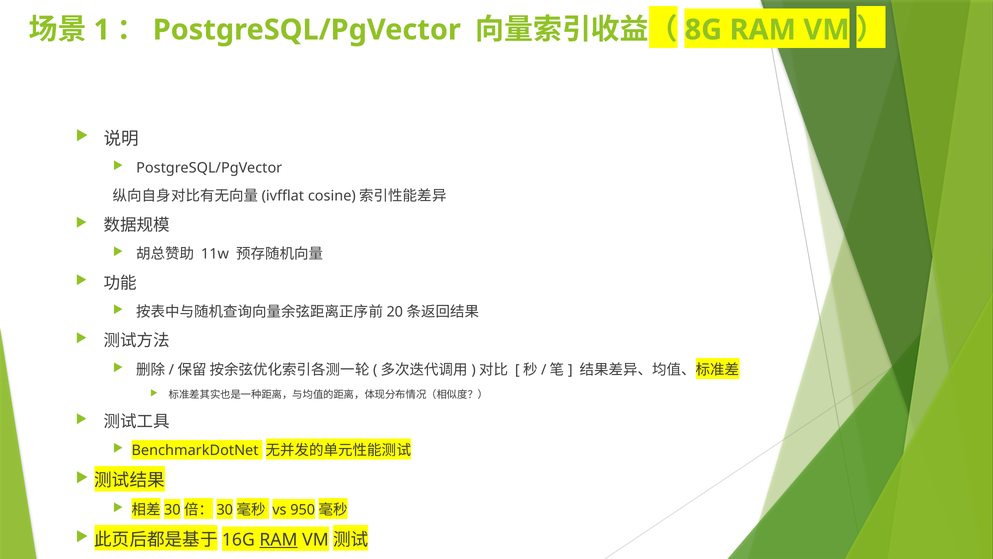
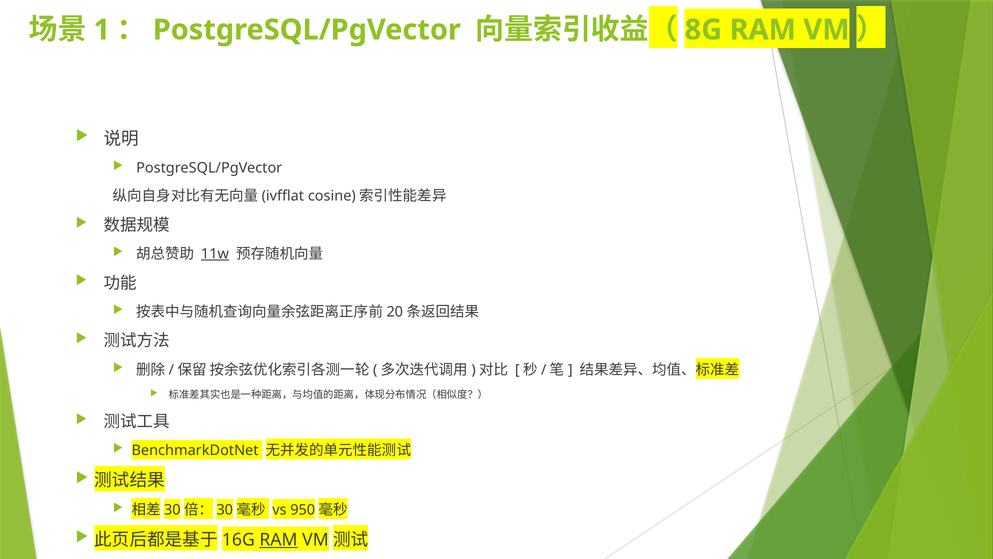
11w underline: none -> present (215, 254)
